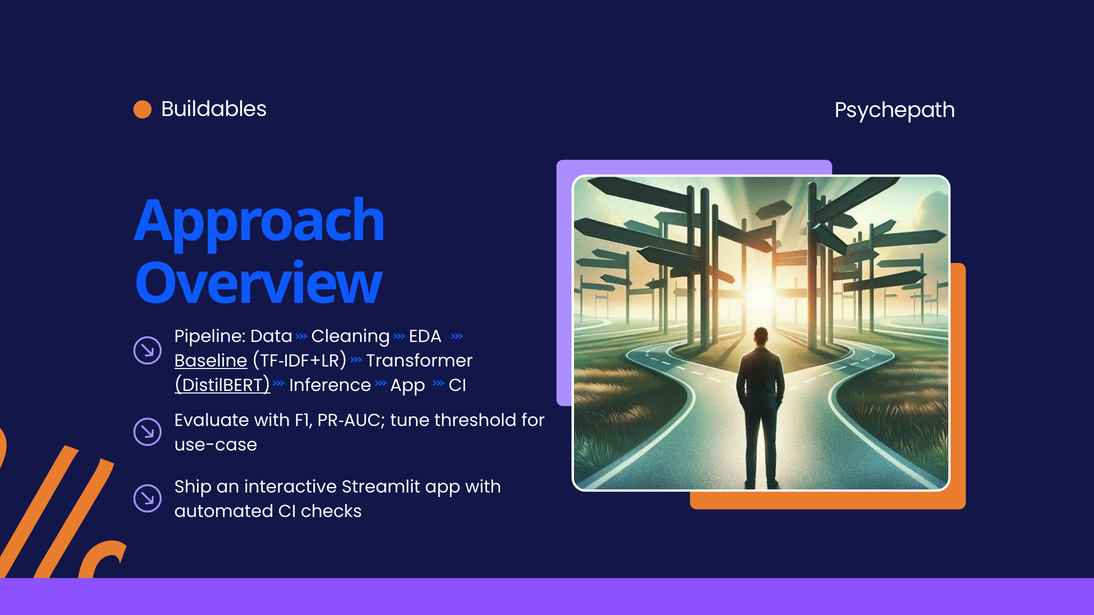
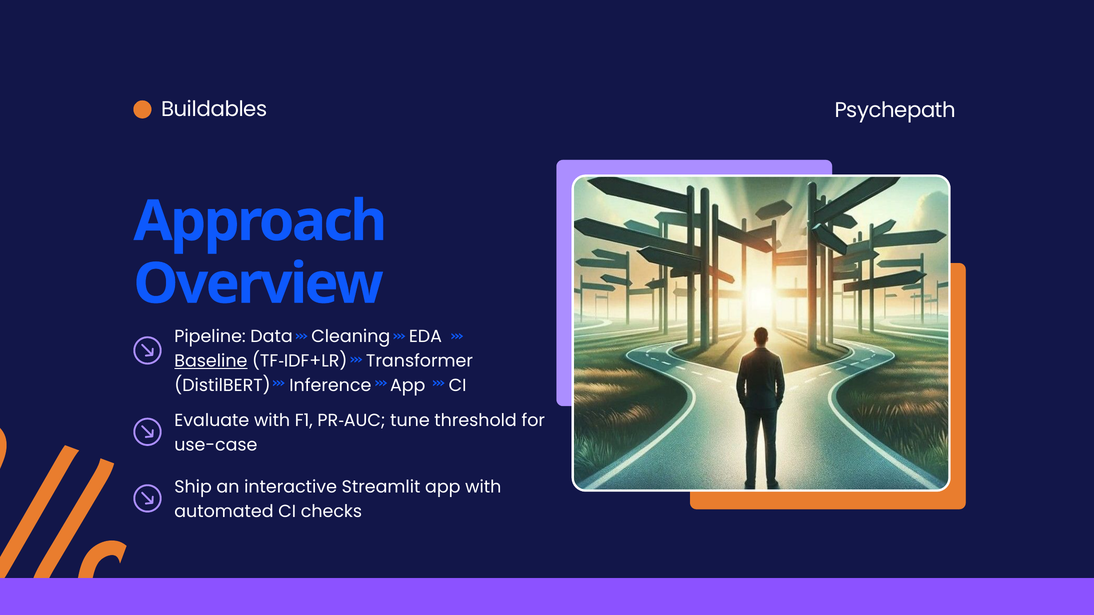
DistilBERT underline: present -> none (222, 386)
